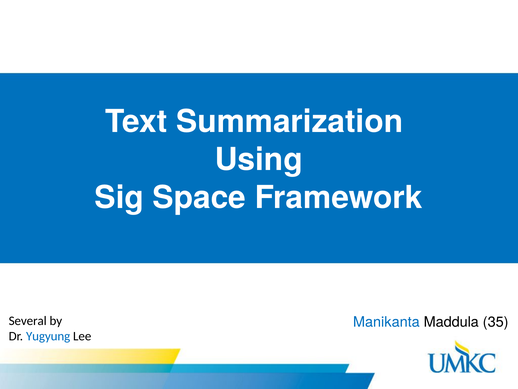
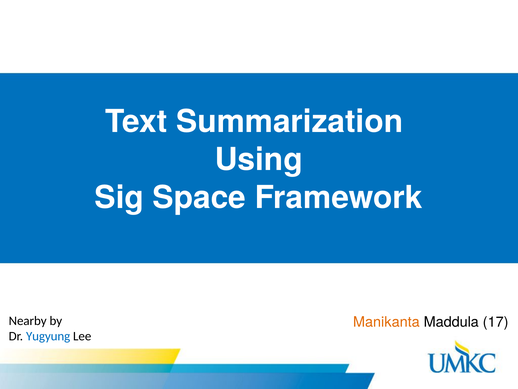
Several: Several -> Nearby (28, 320)
Manikanta colour: blue -> orange (387, 322)
35: 35 -> 17 (496, 322)
